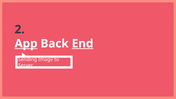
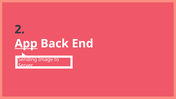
End underline: present -> none (83, 44)
